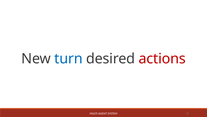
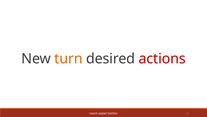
turn colour: blue -> orange (68, 58)
